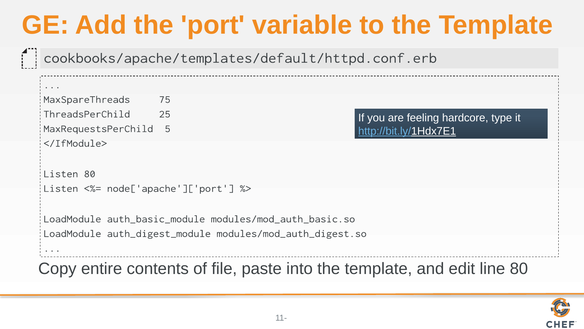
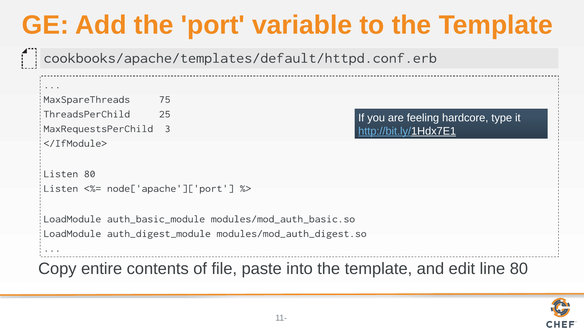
5: 5 -> 3 (168, 128)
